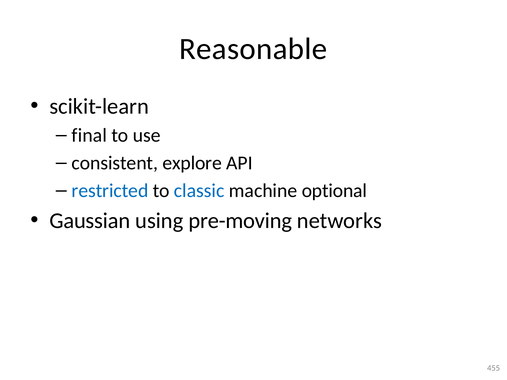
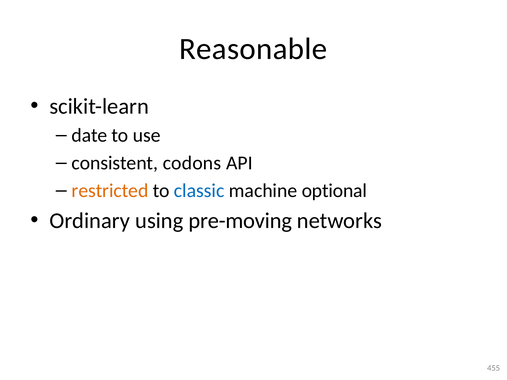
final: final -> date (89, 135)
explore: explore -> codons (192, 163)
restricted colour: blue -> orange (110, 191)
Gaussian: Gaussian -> Ordinary (90, 221)
